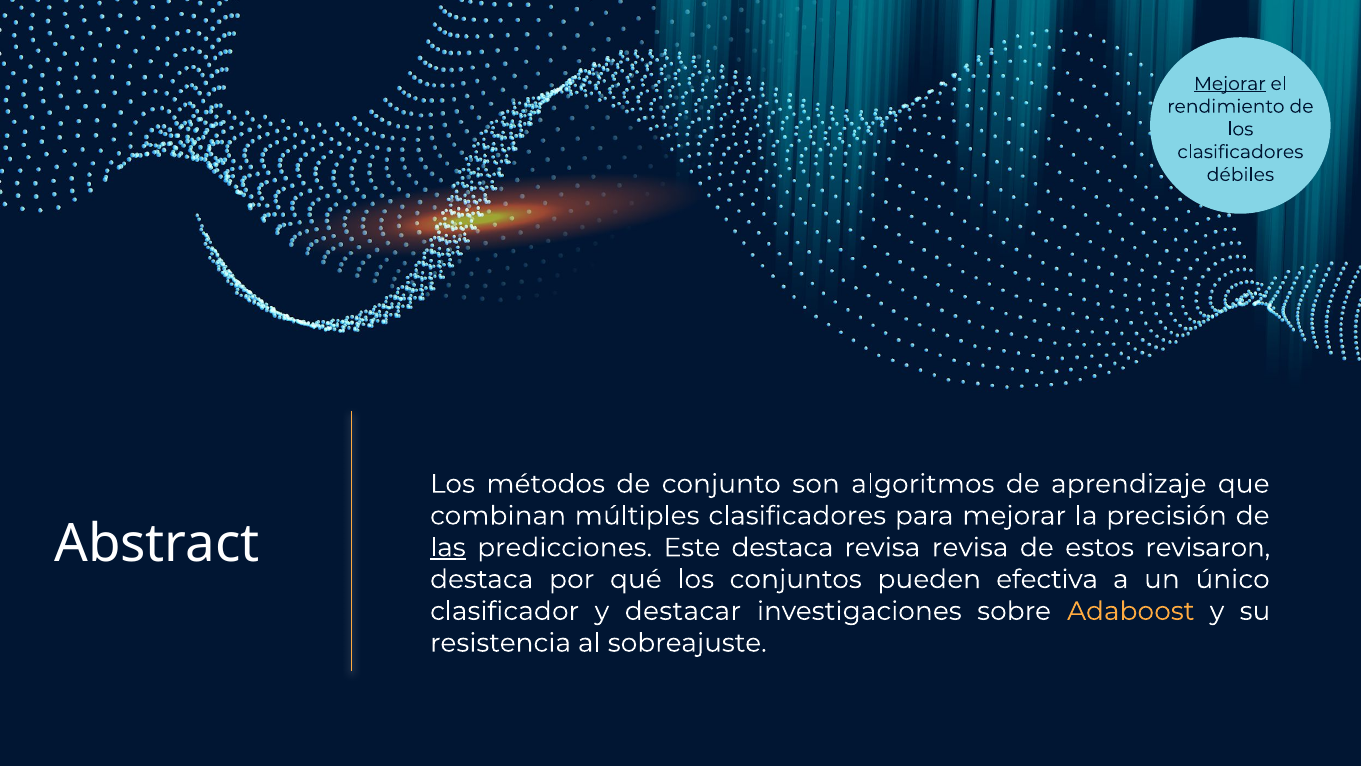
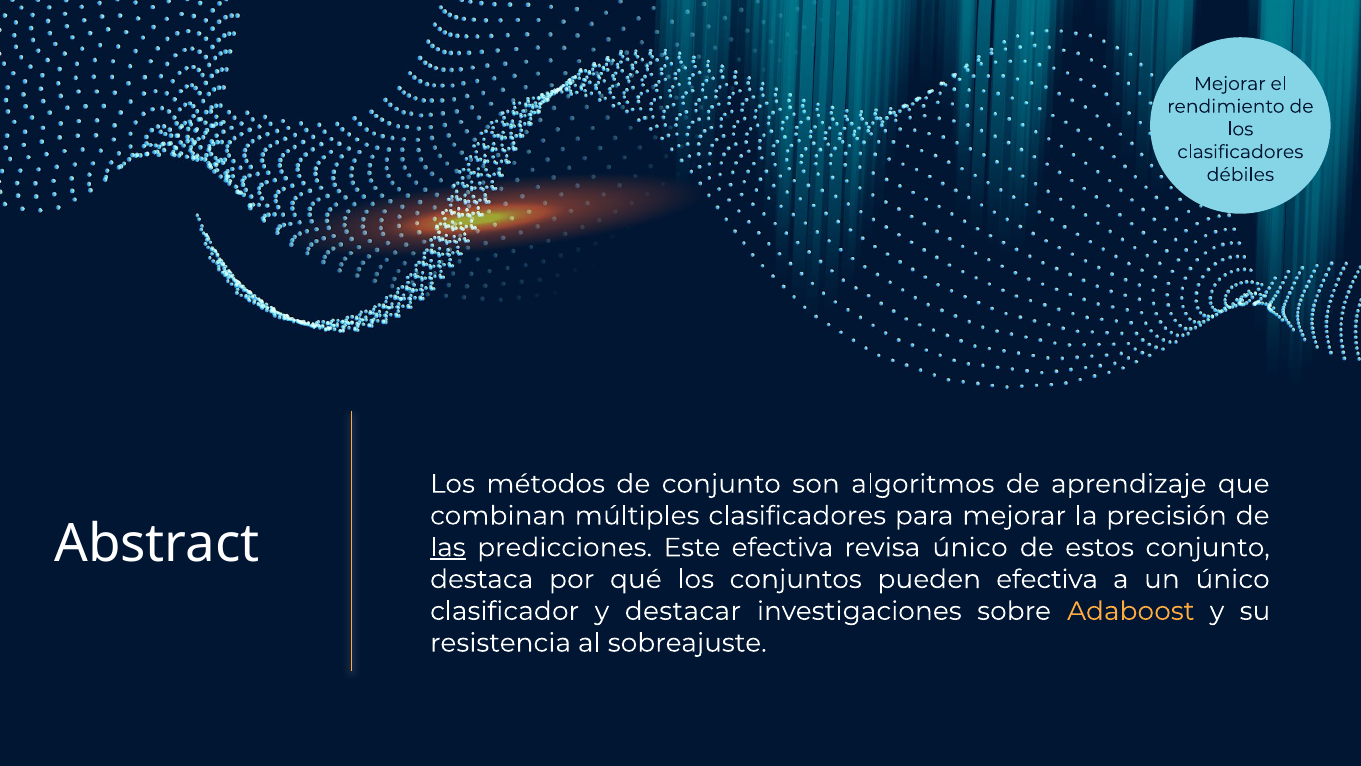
Mejorar underline: present -> none (1230, 84)
Este destaca: destaca -> efectiva (783, 547)
revisa revisa: revisa -> único (970, 547)
estos revisaron: revisaron -> conjunto (1208, 547)
